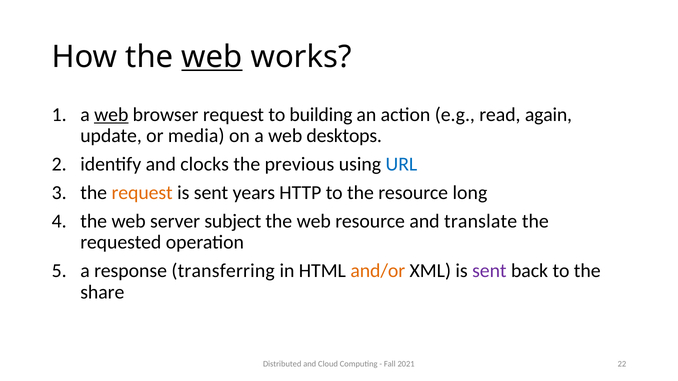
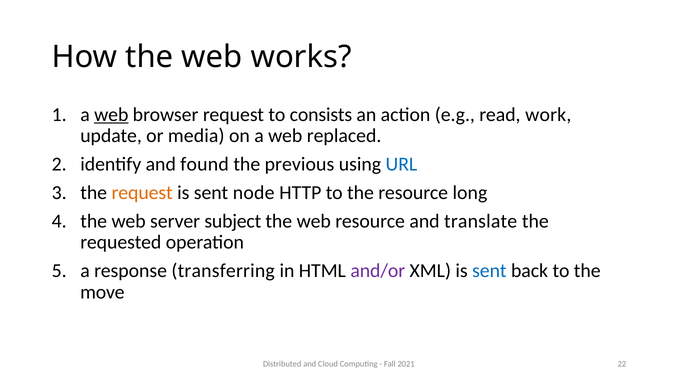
web underline: present -> none (212, 57)
building: building -> consists (321, 115)
again: again -> work (548, 115)
desktops: desktops -> replaced (344, 136)
clocks: clocks -> found (205, 164)
years: years -> node (254, 193)
and/or colour: orange -> purple (378, 271)
sent colour: purple -> blue (489, 271)
share: share -> move (102, 292)
